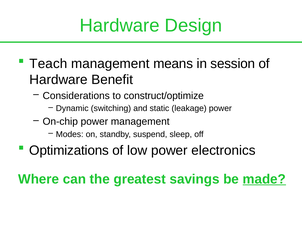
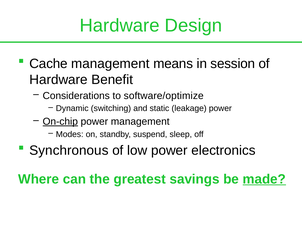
Teach: Teach -> Cache (49, 63)
construct/optimize: construct/optimize -> software/optimize (164, 95)
On-chip underline: none -> present (60, 121)
Optimizations: Optimizations -> Synchronous (69, 150)
